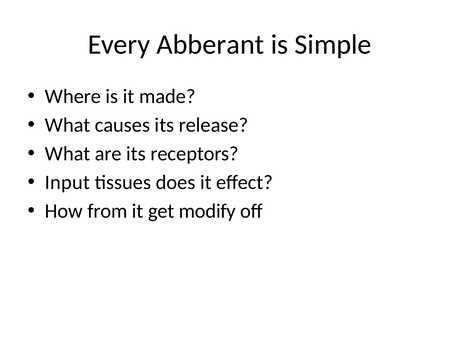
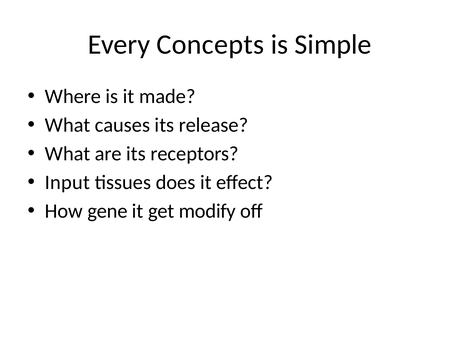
Abberant: Abberant -> Concepts (210, 45)
from: from -> gene (108, 211)
